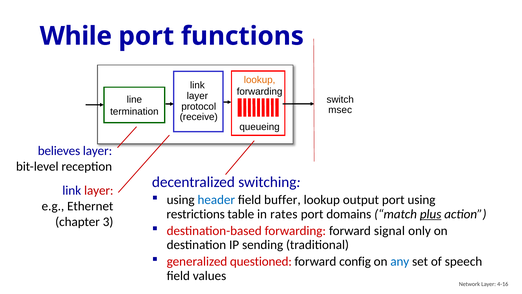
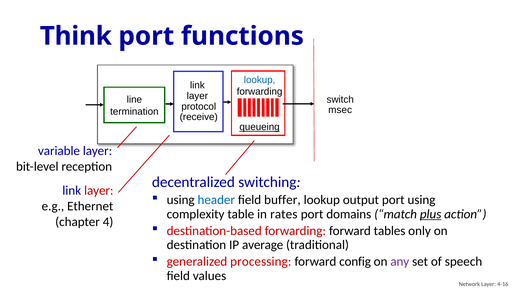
While: While -> Think (76, 36)
lookup colour: orange -> blue (260, 80)
queueing underline: none -> present (260, 127)
believes: believes -> variable (59, 151)
restrictions: restrictions -> complexity (196, 214)
3: 3 -> 4 (108, 222)
signal: signal -> tables (390, 230)
sending: sending -> average (263, 245)
questioned: questioned -> processing (261, 261)
any colour: blue -> purple (400, 261)
